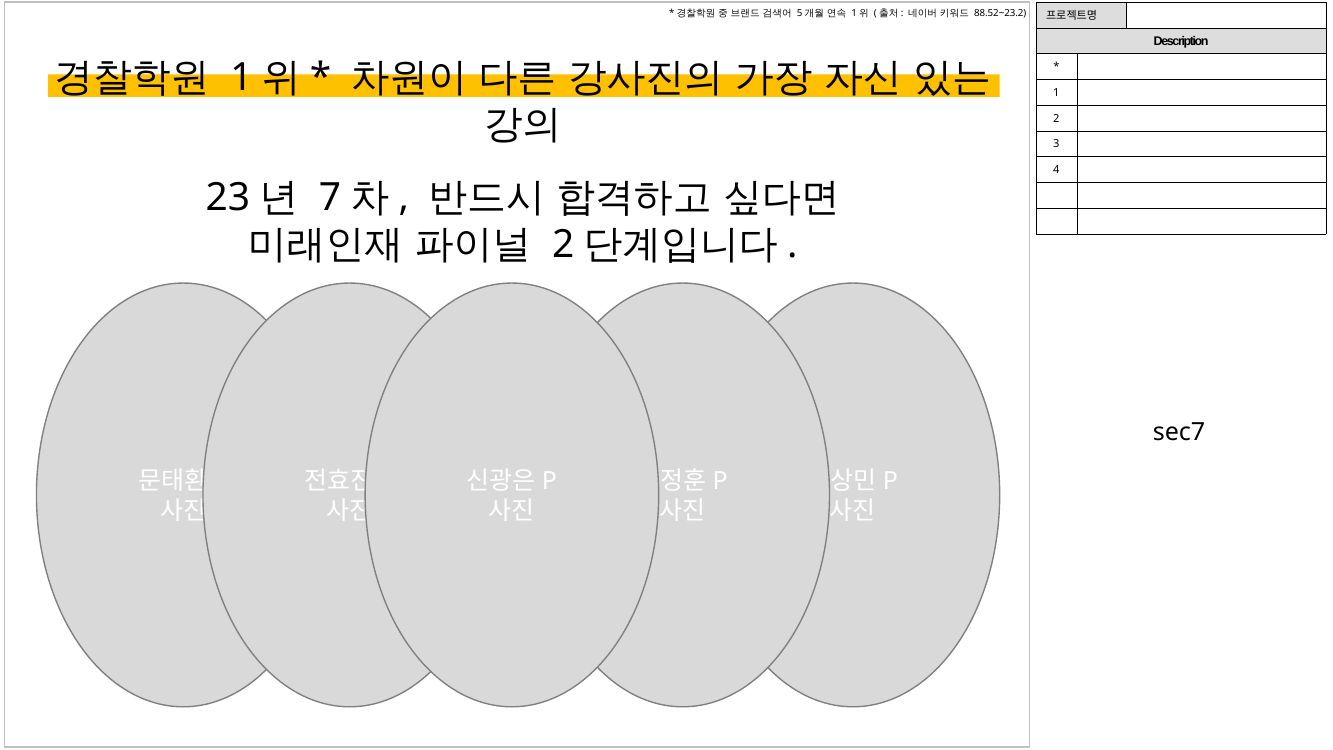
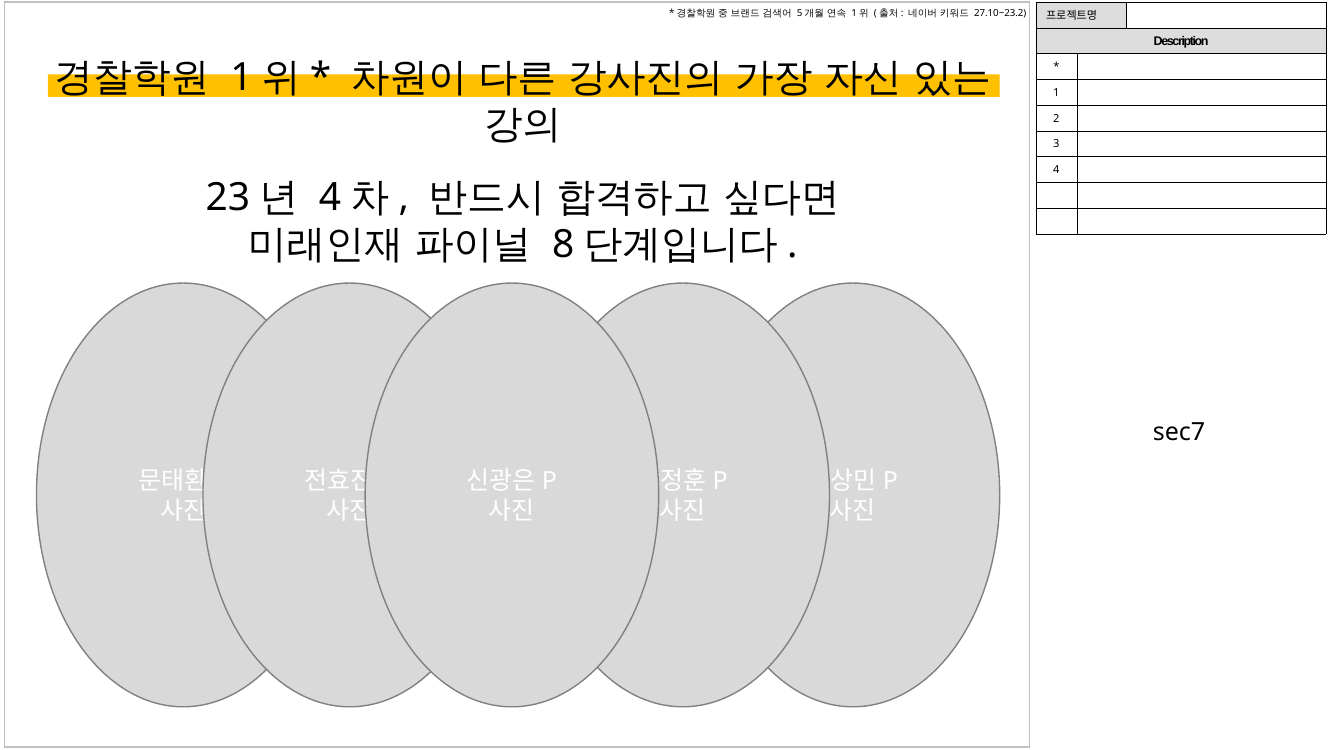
88.52~23.2: 88.52~23.2 -> 27.10~23.2 (1000, 14)
7: 7 -> 4 (330, 198)
2: 2 -> 8 (563, 244)
